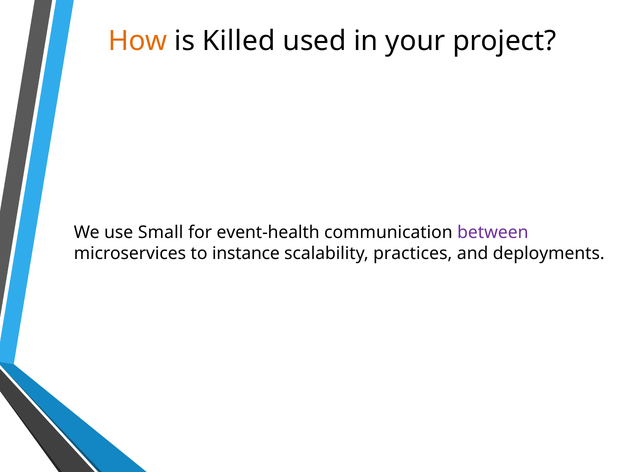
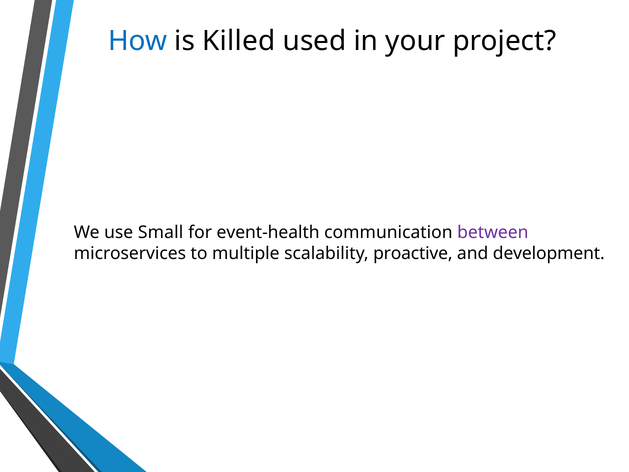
How colour: orange -> blue (138, 41)
instance: instance -> multiple (246, 254)
practices: practices -> proactive (413, 254)
deployments: deployments -> development (549, 254)
